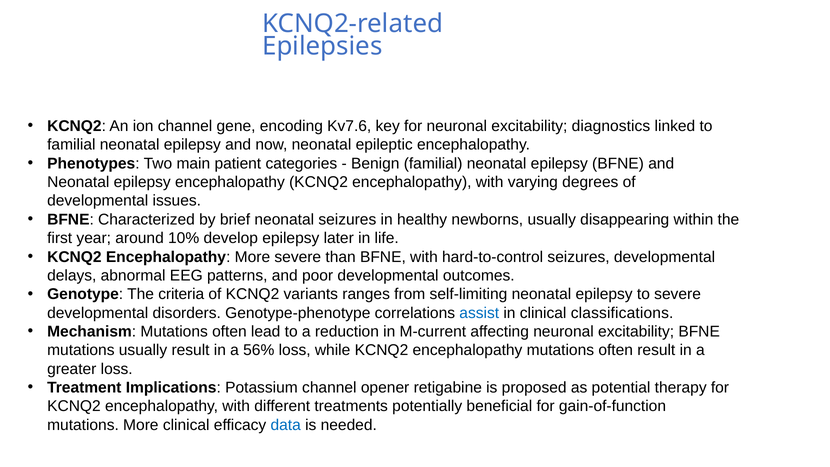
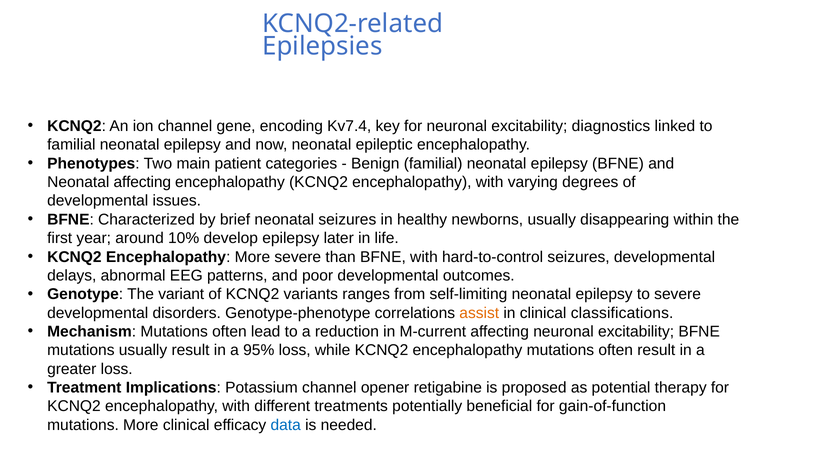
Kv7.6: Kv7.6 -> Kv7.4 (349, 126)
epilepsy: epilepsy -> affecting (142, 182)
criteria: criteria -> variant (181, 294)
assist colour: blue -> orange (479, 313)
56%: 56% -> 95% (259, 350)
